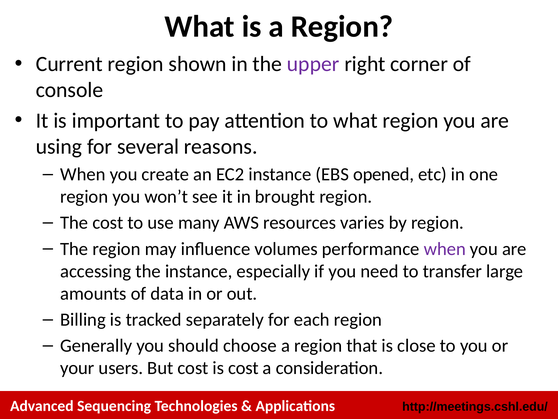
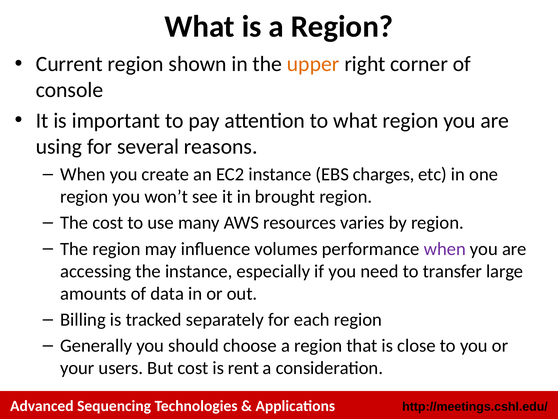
upper colour: purple -> orange (313, 64)
opened: opened -> charges (384, 174)
is cost: cost -> rent (243, 368)
